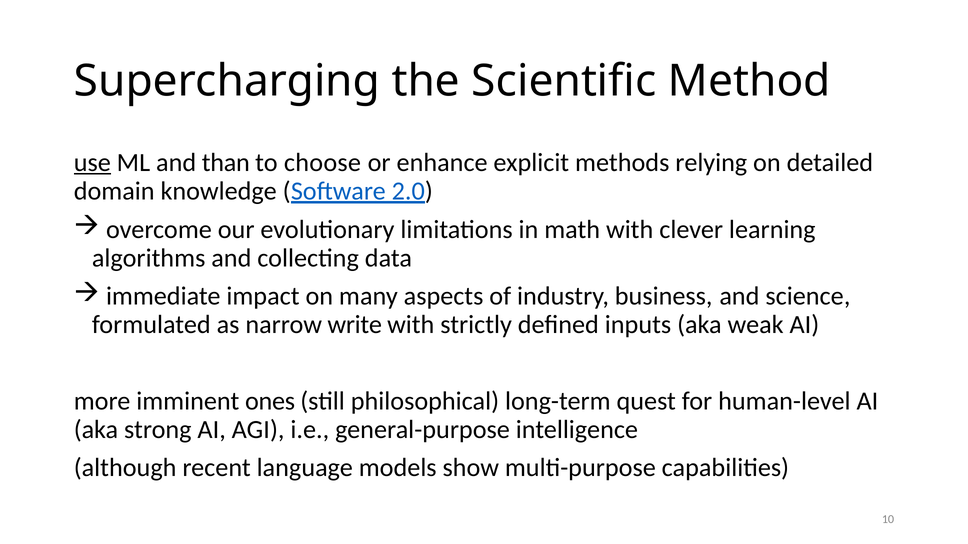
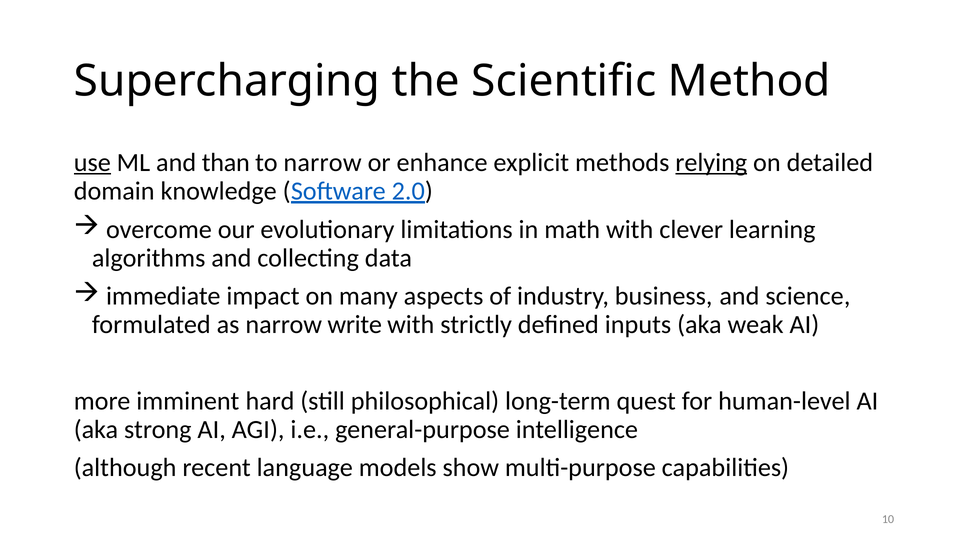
to choose: choose -> narrow (323, 163)
relying underline: none -> present (711, 163)
ones: ones -> hard (270, 402)
